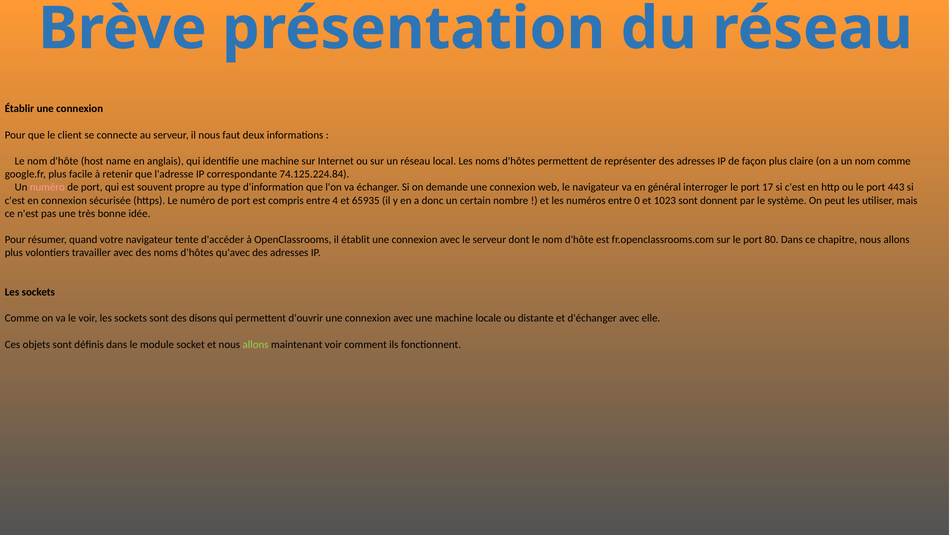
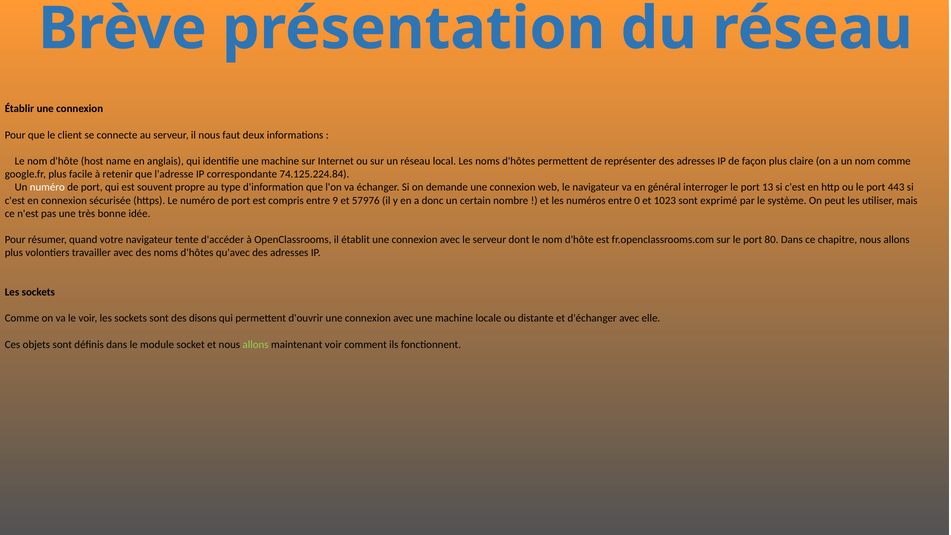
numéro colour: pink -> white (47, 187)
17: 17 -> 13 (768, 187)
4: 4 -> 9 (335, 200)
65935: 65935 -> 57976 (366, 200)
donnent: donnent -> exprimé (719, 200)
